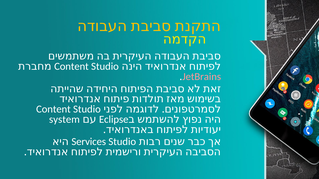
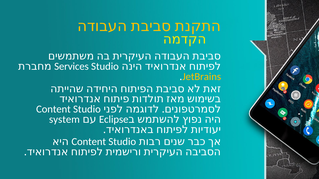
Content: Content -> Services (71, 67)
JetBrains colour: pink -> yellow (202, 77)
Services: Services -> Content (89, 142)
